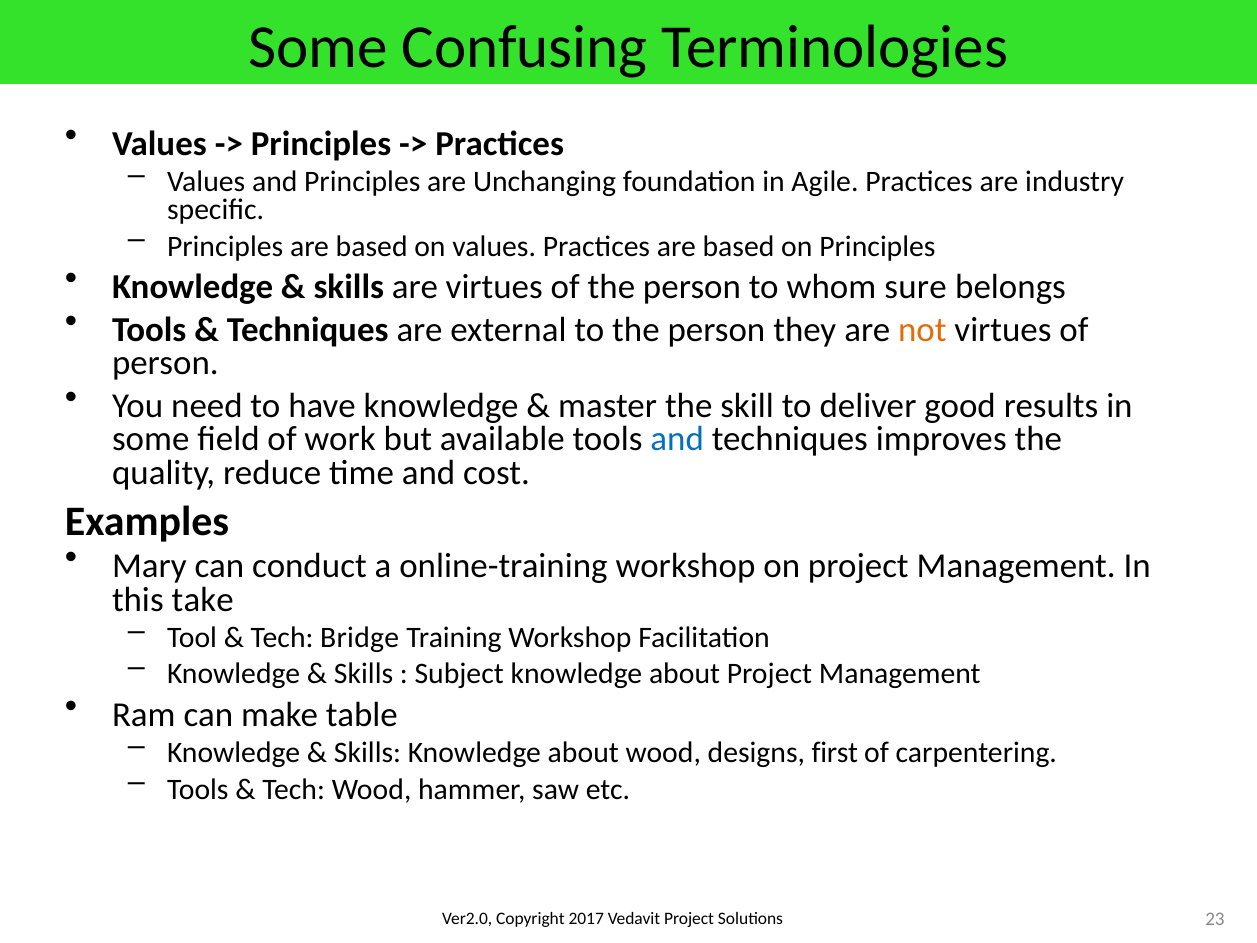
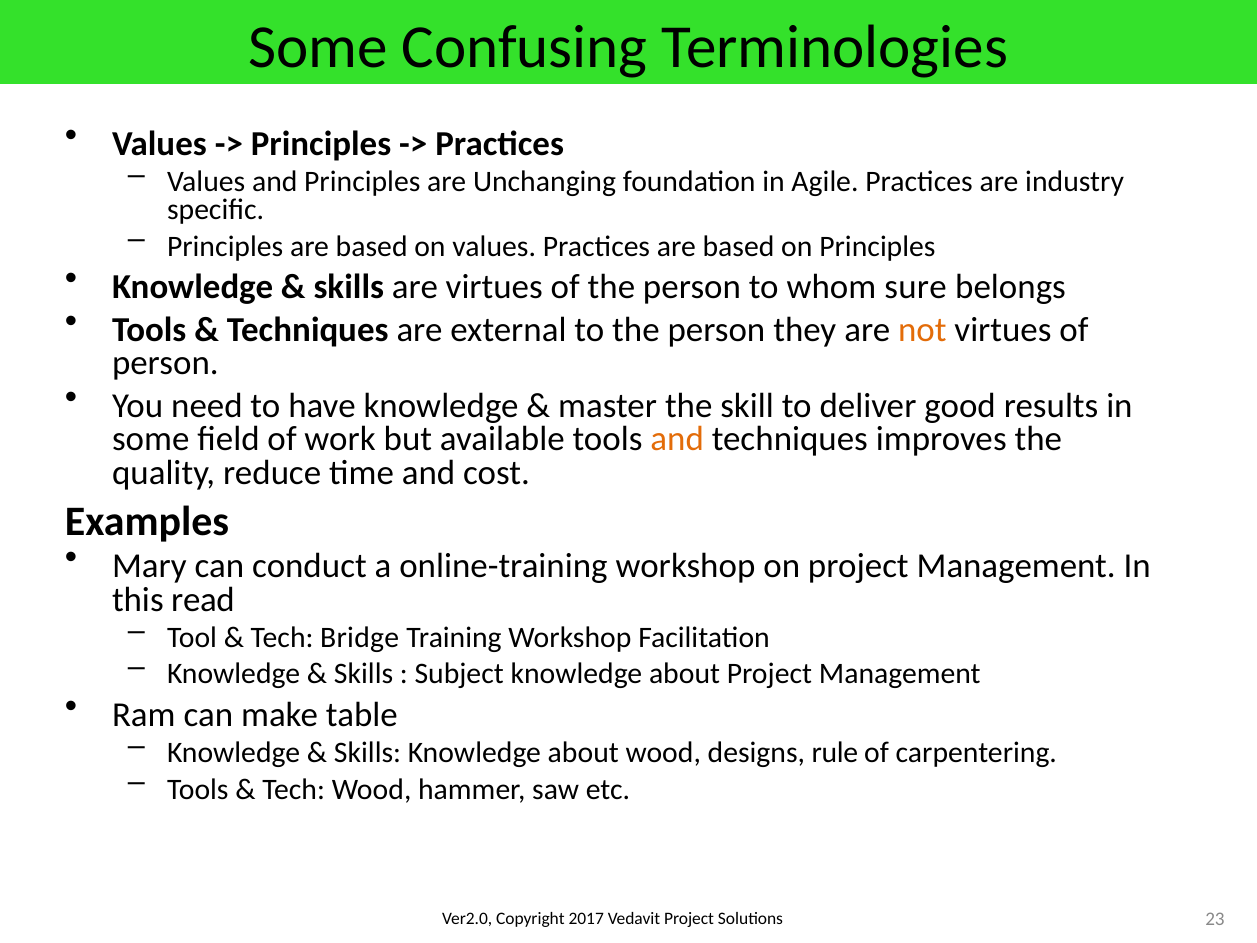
and colour: blue -> orange (677, 439)
take: take -> read (203, 600)
first: first -> rule (835, 753)
